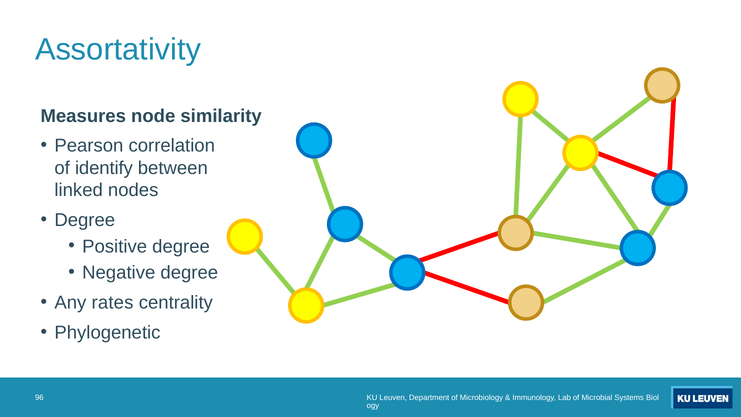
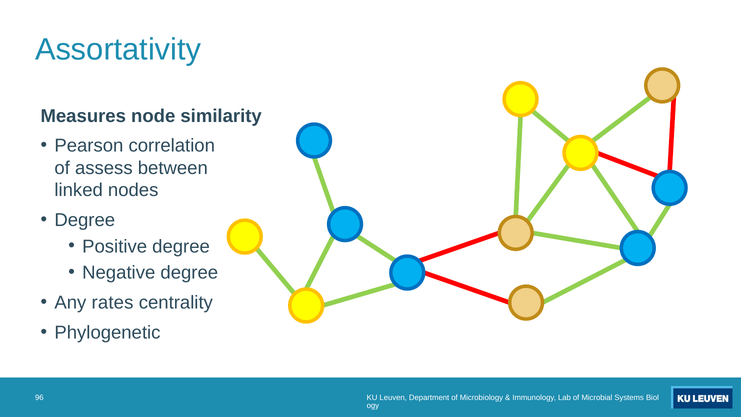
identify: identify -> assess (104, 168)
